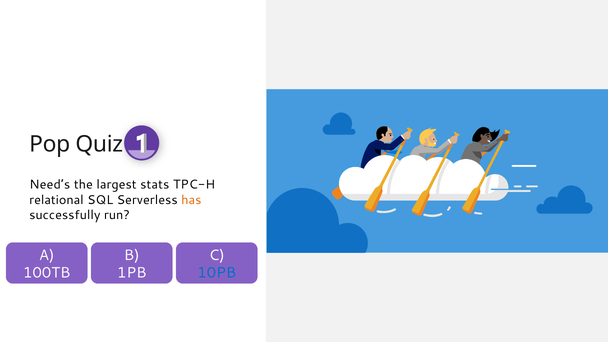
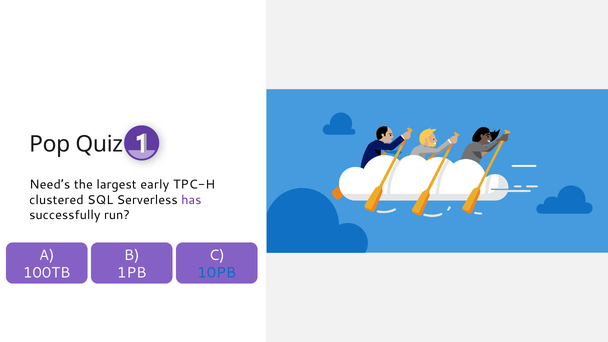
stats: stats -> early (155, 185)
relational: relational -> clustered (56, 200)
has colour: orange -> purple (191, 200)
